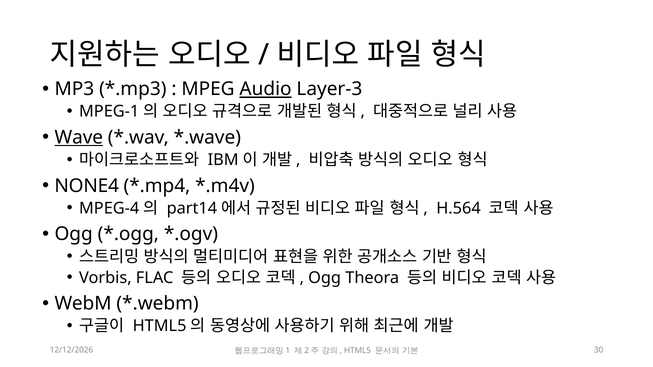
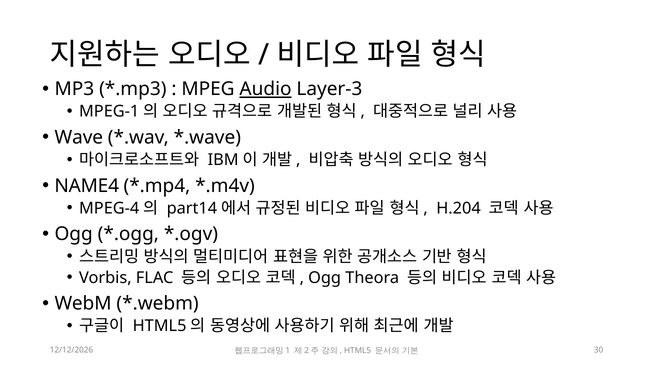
Wave underline: present -> none (79, 138)
NONE4: NONE4 -> NAME4 (87, 186)
H.564: H.564 -> H.204 (458, 208)
